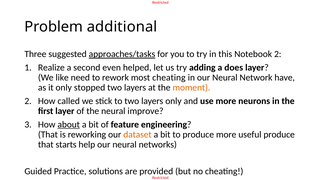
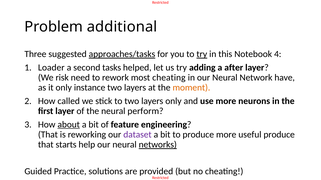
try underline: none -> present (202, 54)
Notebook 2: 2 -> 4 (278, 54)
Realize: Realize -> Loader (51, 68)
even: even -> tasks (112, 68)
does: does -> after (234, 68)
like: like -> risk (62, 78)
stopped: stopped -> instance (90, 88)
improve: improve -> perform (145, 111)
dataset colour: orange -> purple (137, 135)
networks underline: none -> present (158, 145)
